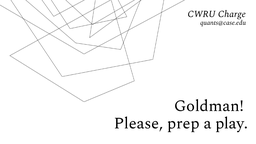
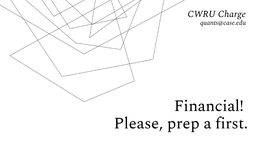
Goldman: Goldman -> Financial (209, 106)
play: play -> first (232, 123)
